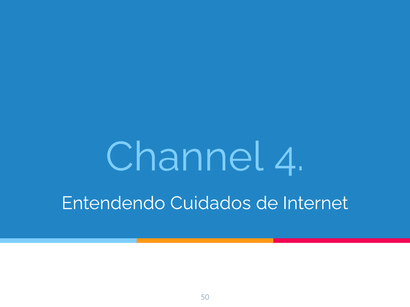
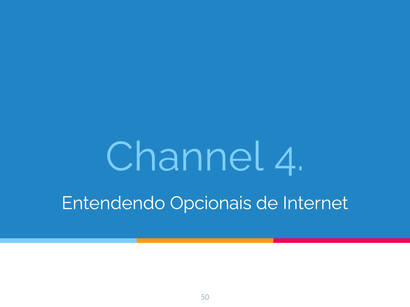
Cuidados: Cuidados -> Opcionais (211, 203)
